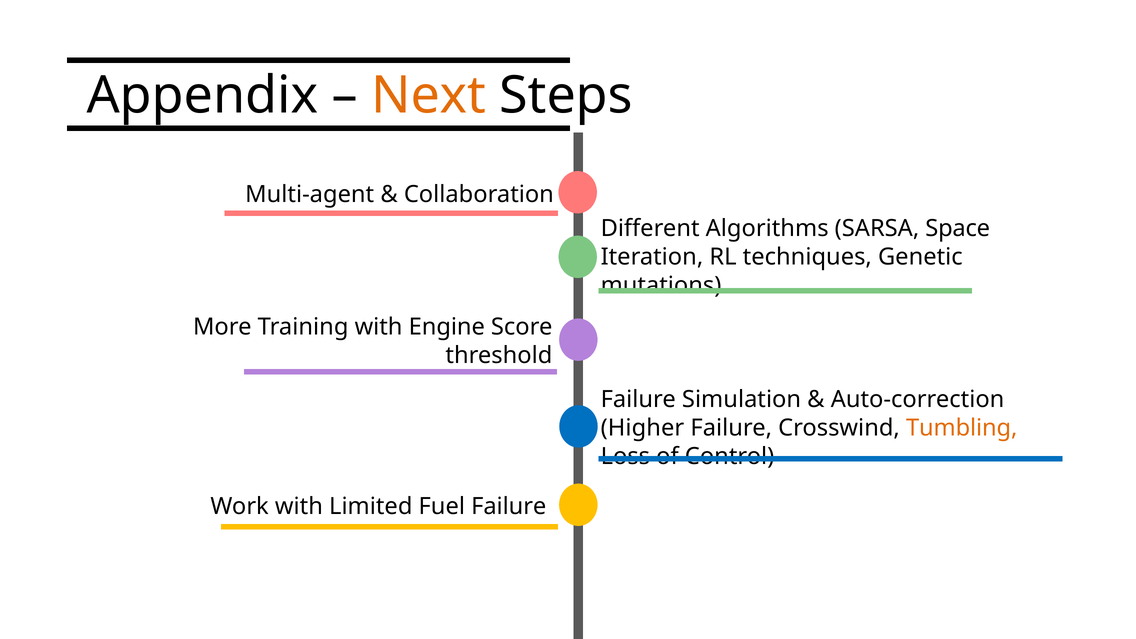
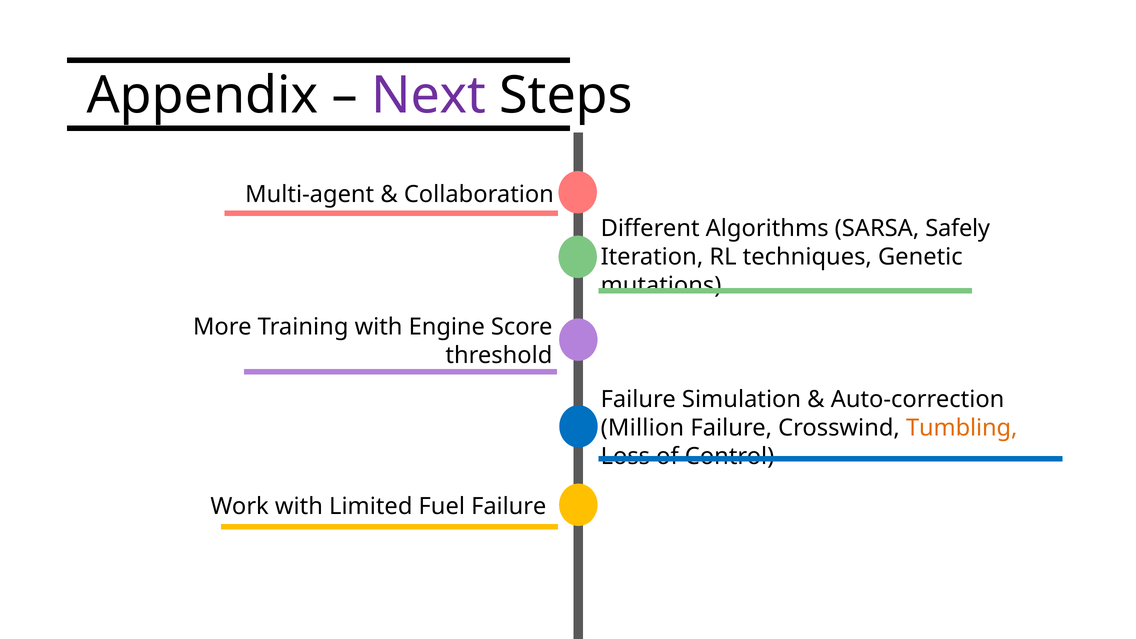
Next colour: orange -> purple (429, 95)
Space: Space -> Safely (958, 229)
Higher: Higher -> Million (642, 428)
